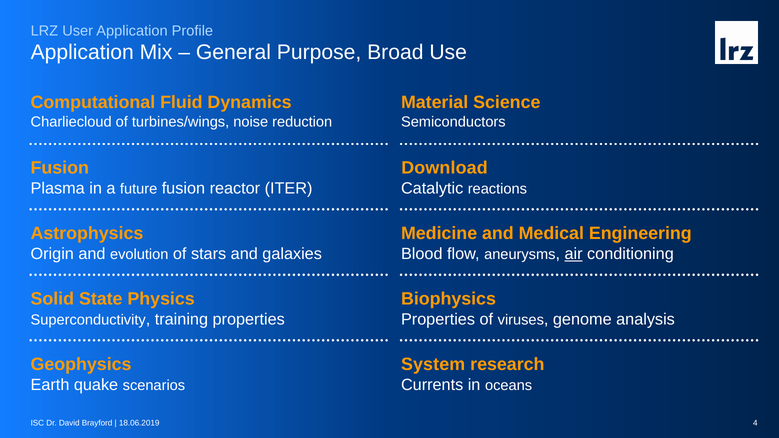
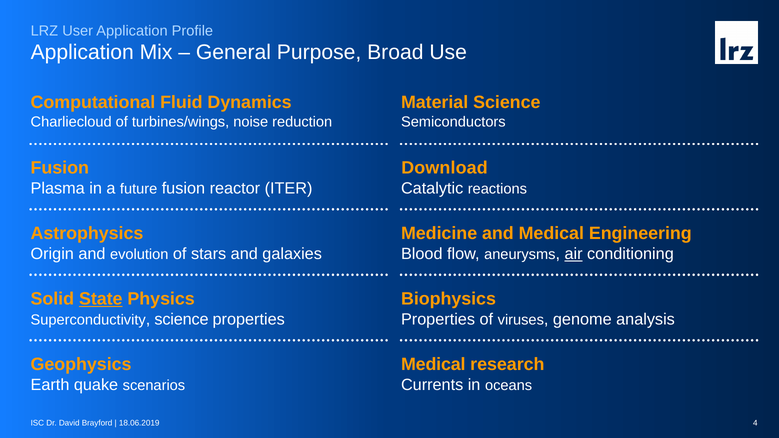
State underline: none -> present (101, 299)
Superconductivity training: training -> science (181, 319)
System: System -> Medical (433, 365)
